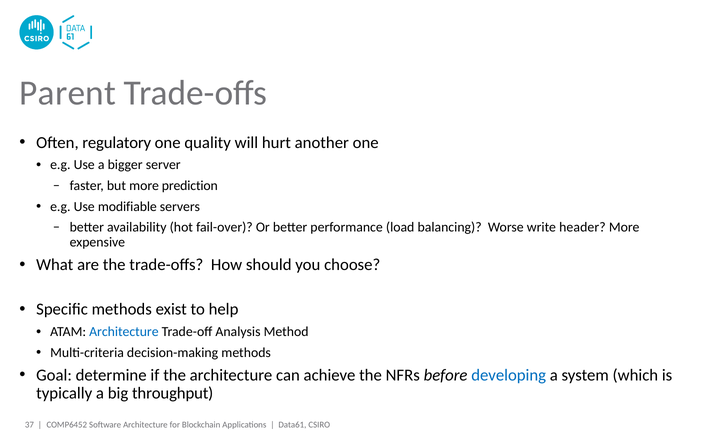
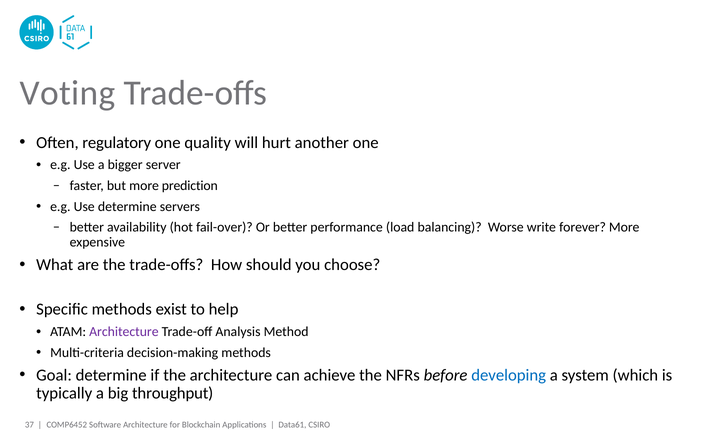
Parent: Parent -> Voting (68, 93)
Use modifiable: modifiable -> determine (127, 206)
header: header -> forever (583, 227)
Architecture colour: blue -> purple (124, 332)
